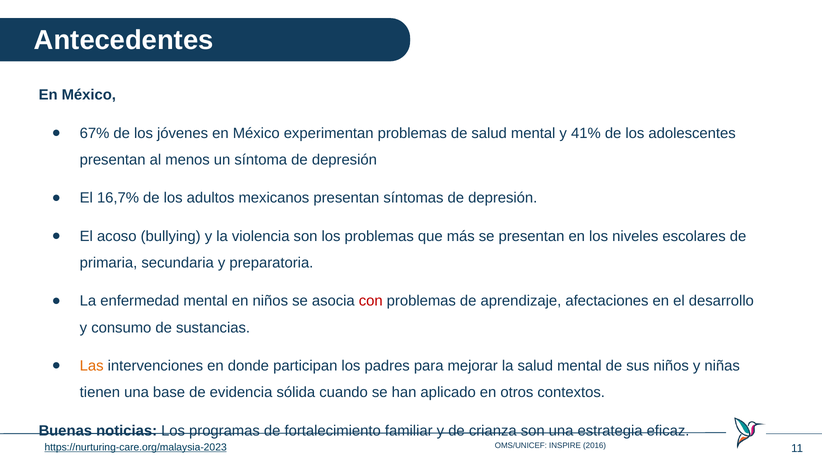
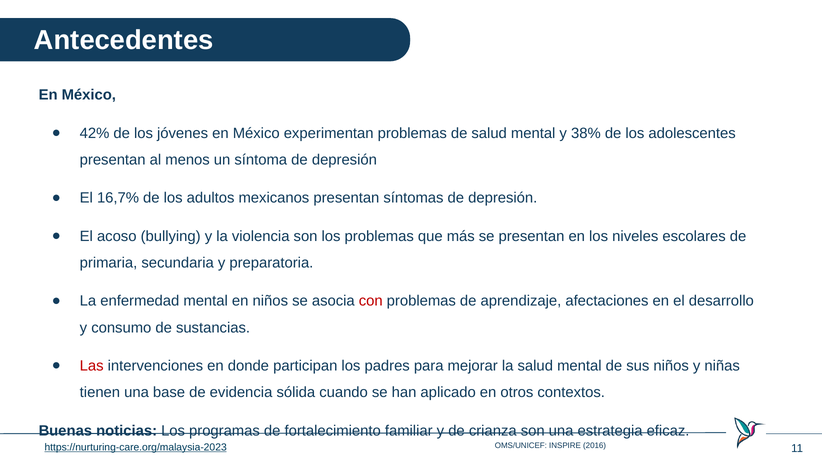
67%: 67% -> 42% (95, 133)
41%: 41% -> 38% (586, 133)
Las colour: orange -> red (92, 366)
